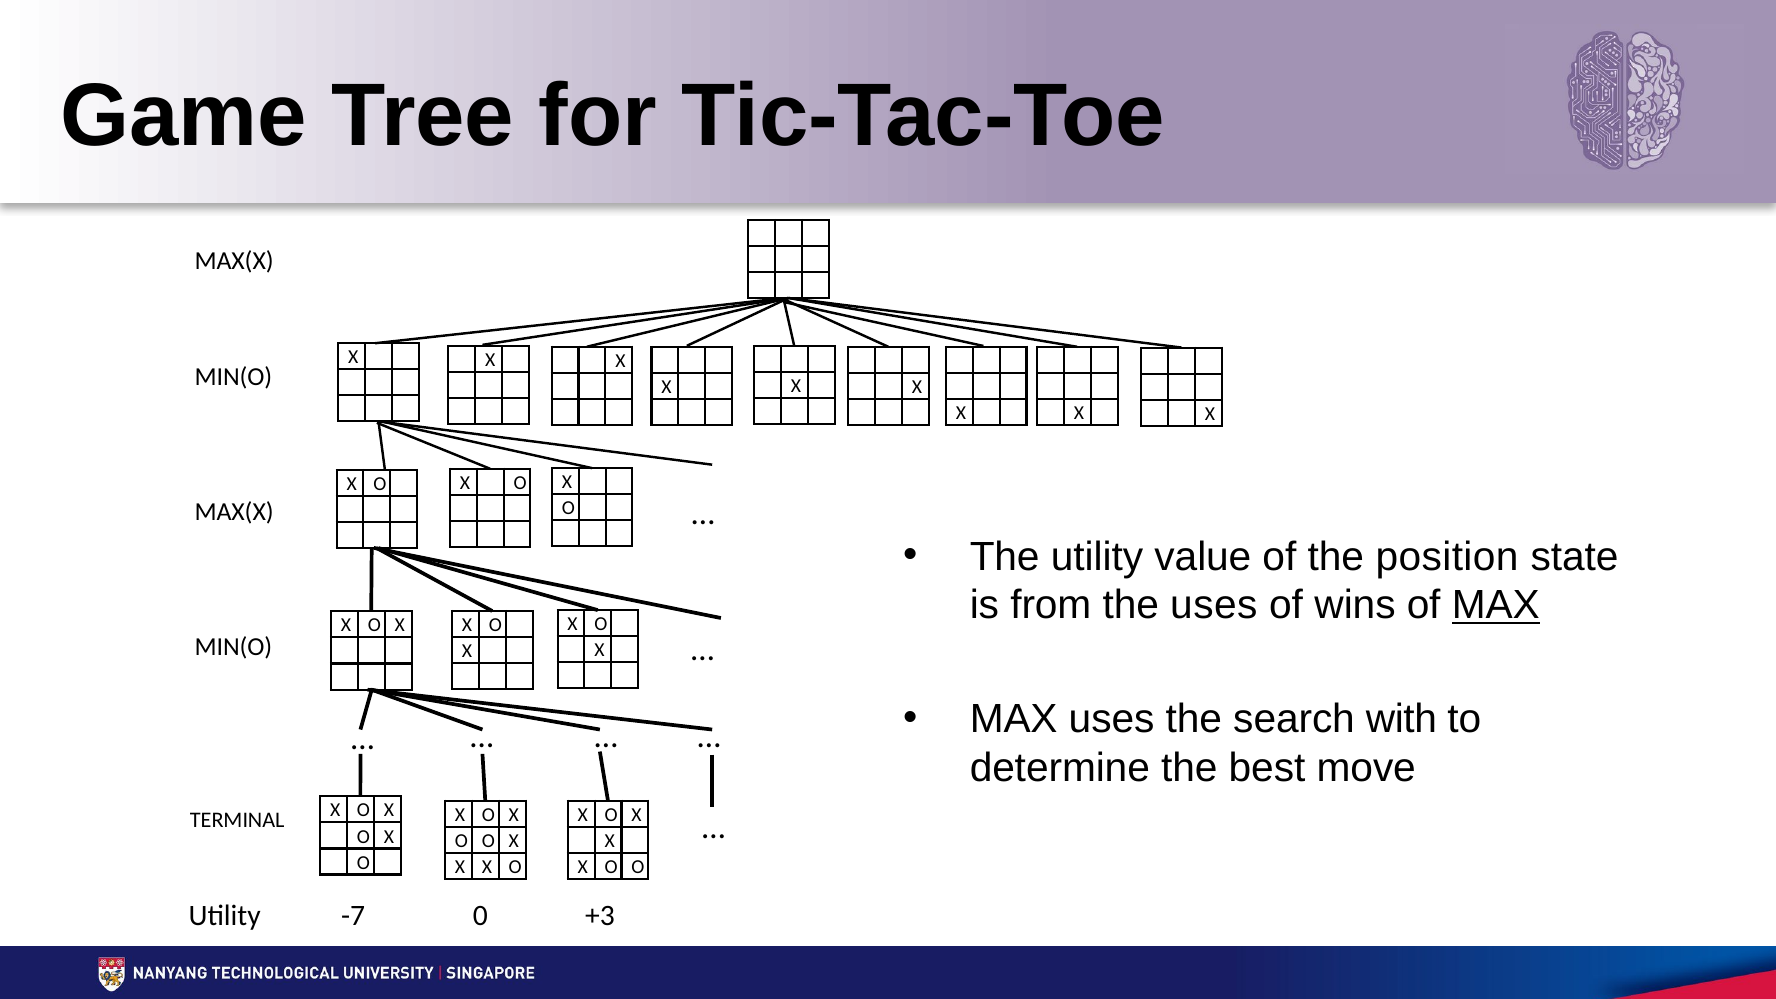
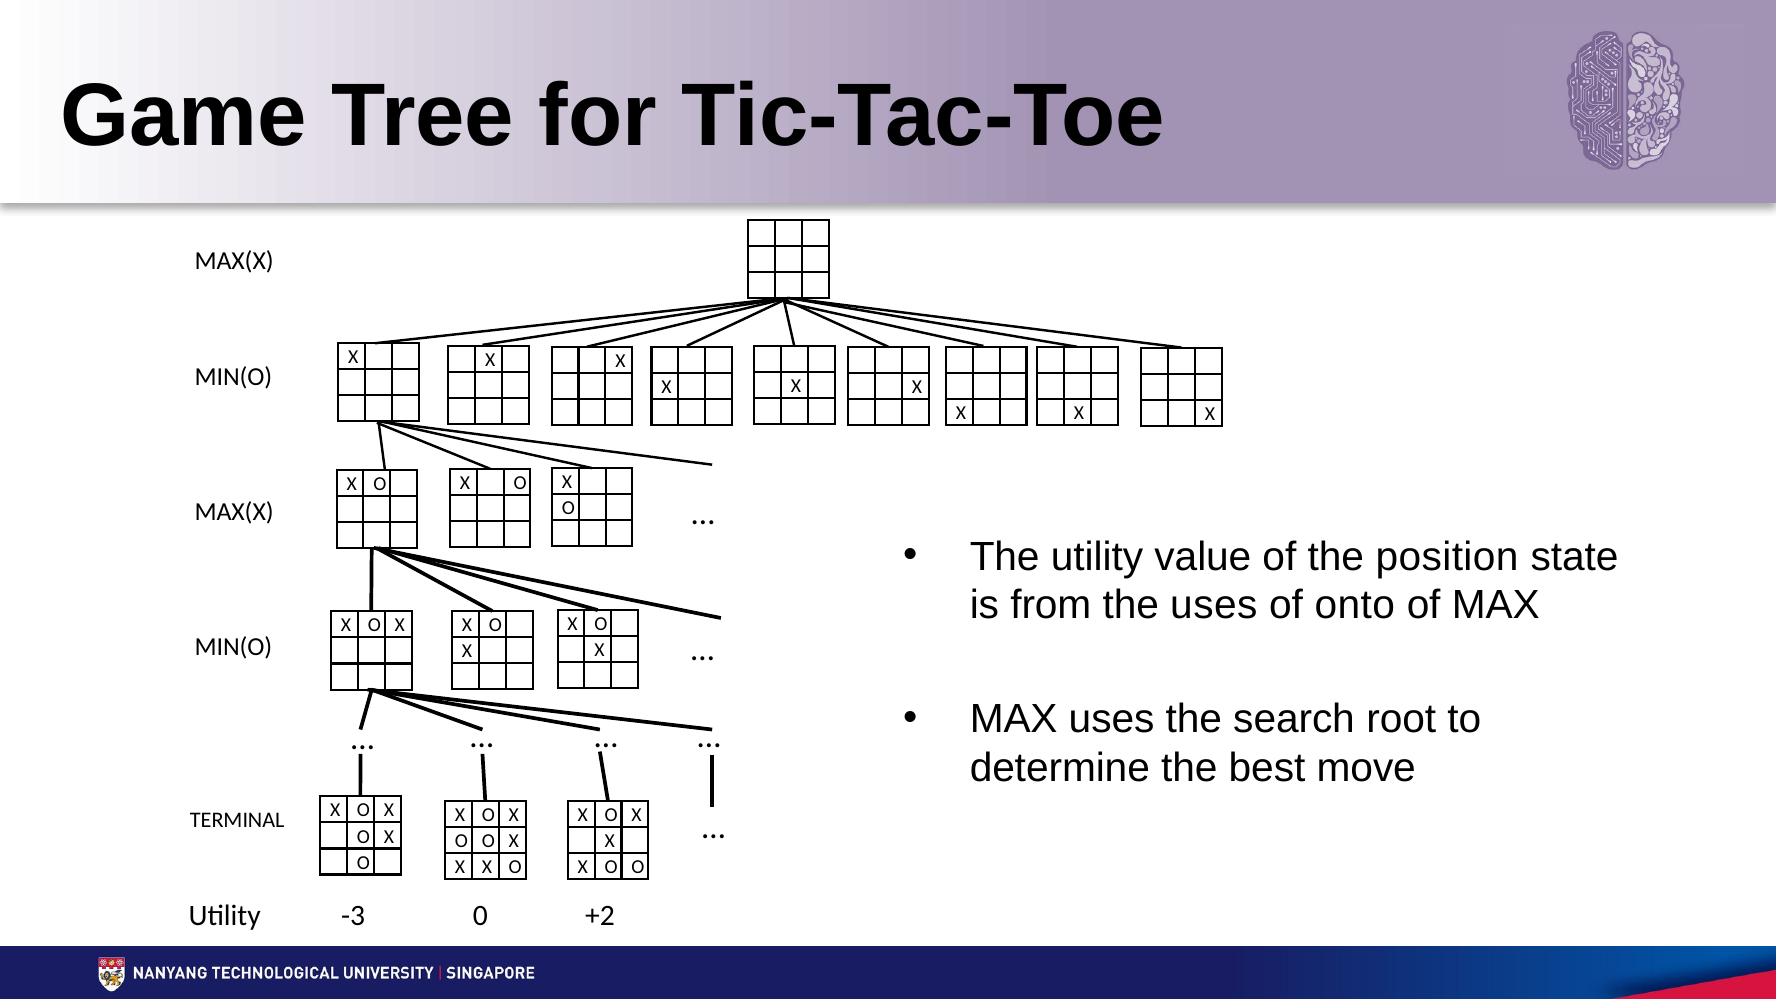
wins: wins -> onto (1355, 606)
MAX underline: present -> none (1496, 606)
with: with -> root (1401, 719)
-7: -7 -> -3 (353, 916)
+3: +3 -> +2 (600, 916)
